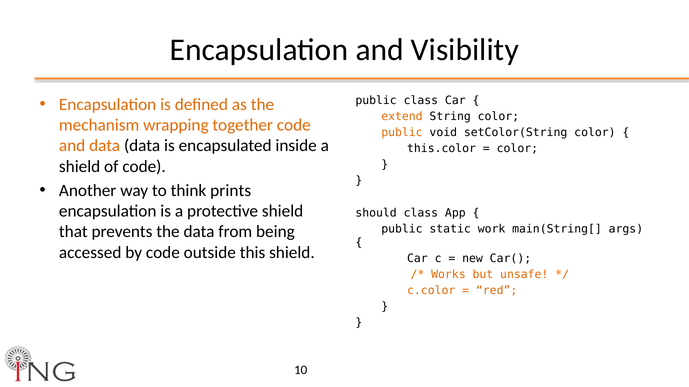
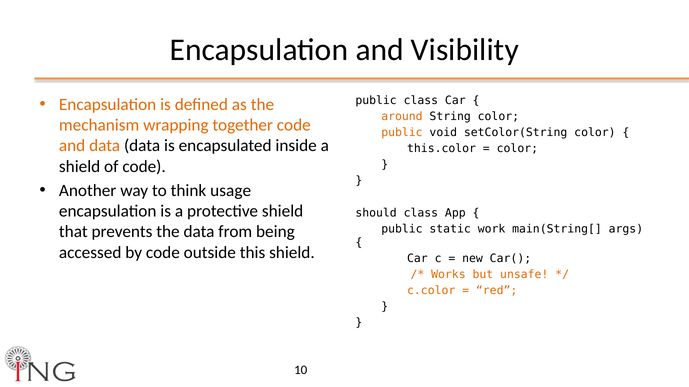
extend: extend -> around (402, 117)
prints: prints -> usage (231, 191)
